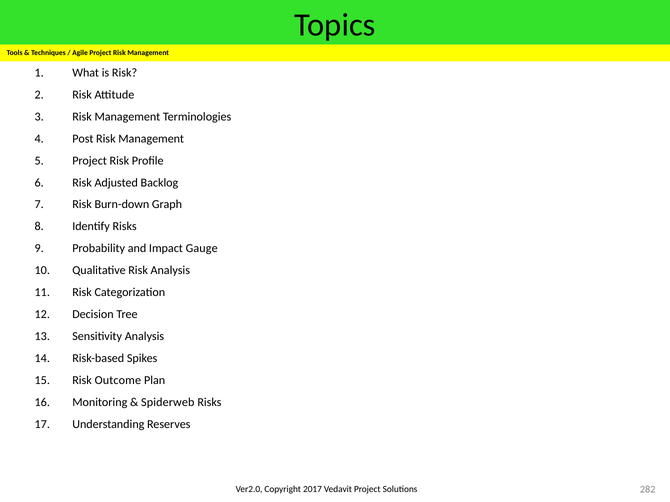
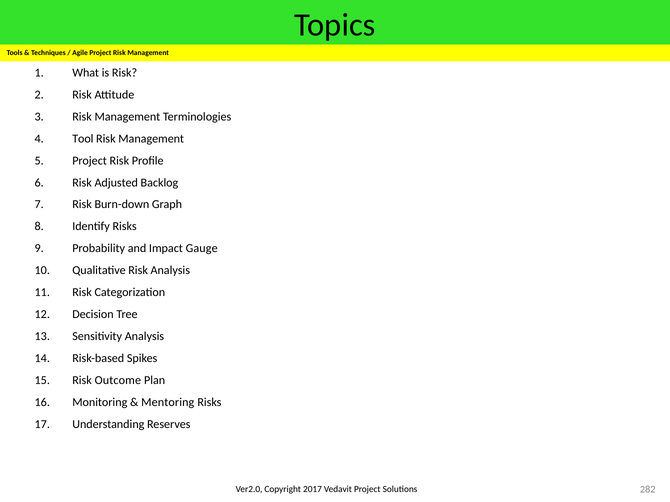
Post: Post -> Tool (83, 139)
Spiderweb: Spiderweb -> Mentoring (168, 402)
